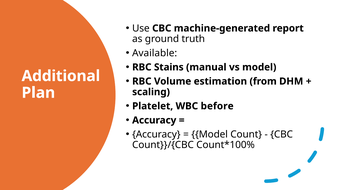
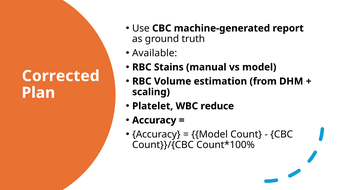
Additional: Additional -> Corrected (61, 76)
before: before -> reduce (217, 106)
